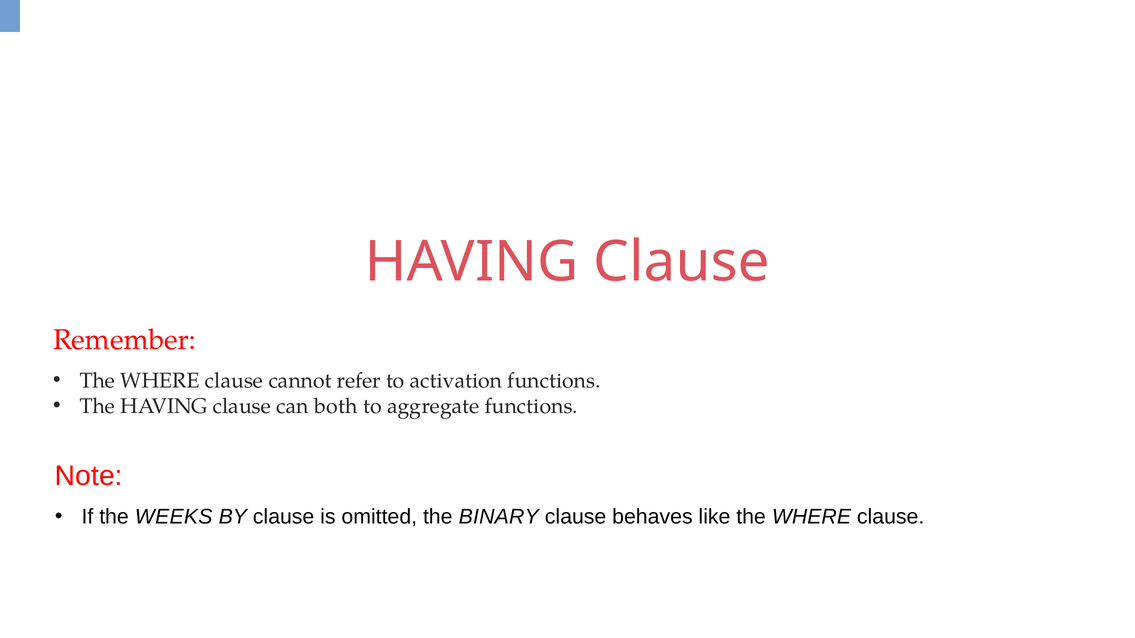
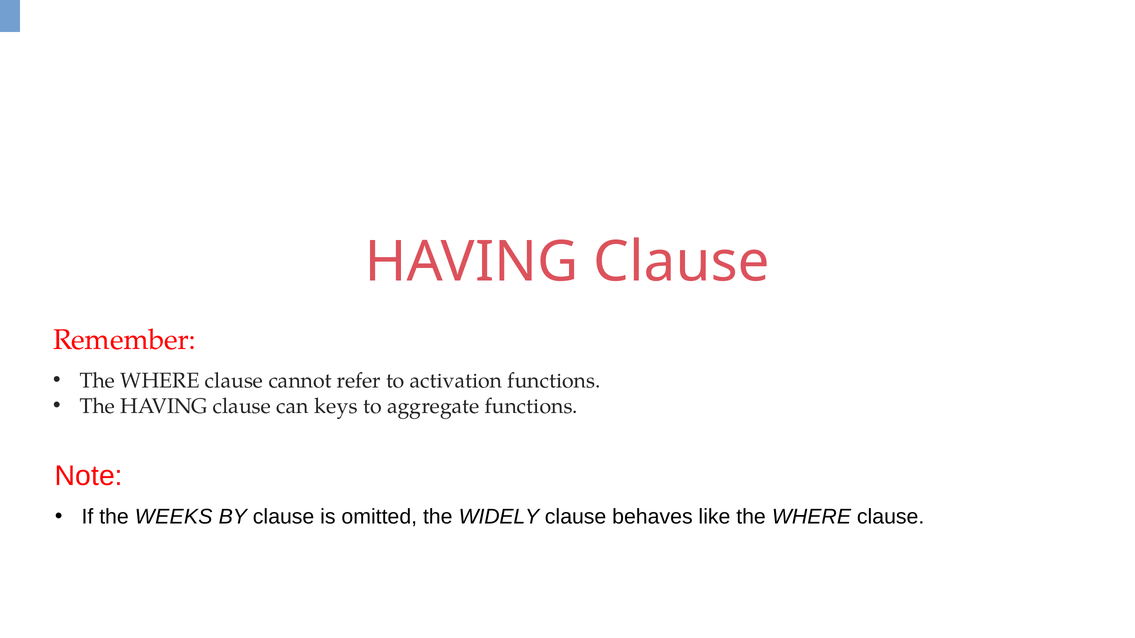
both: both -> keys (336, 406)
BINARY: BINARY -> WIDELY (499, 517)
